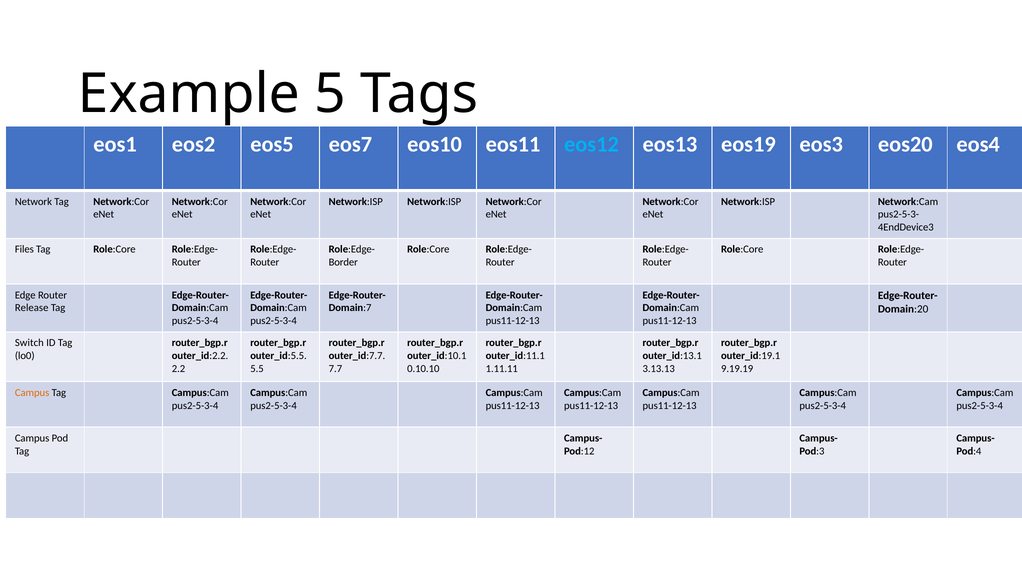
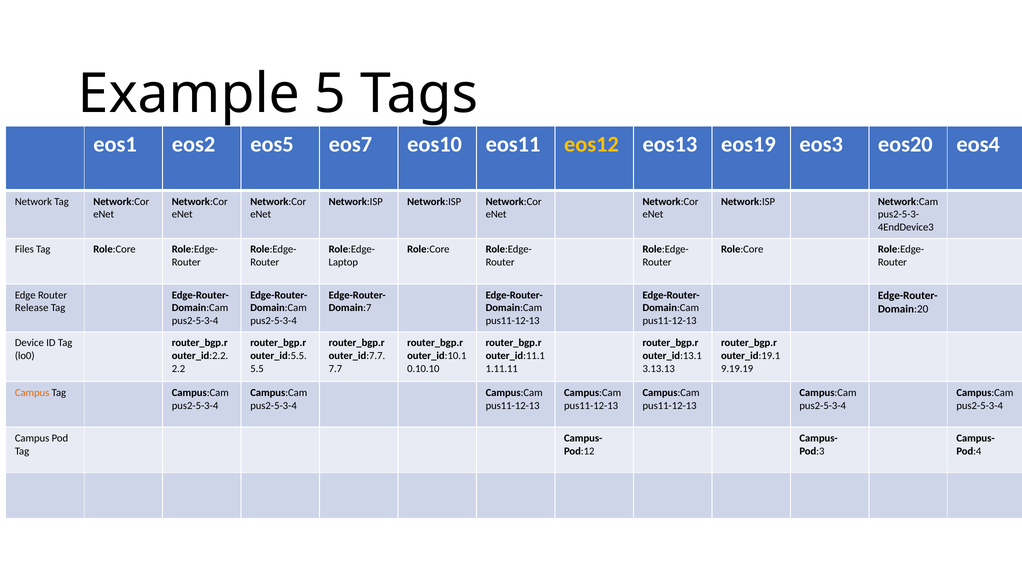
eos12 colour: light blue -> yellow (591, 144)
Border: Border -> Laptop (343, 262)
Switch: Switch -> Device (29, 343)
